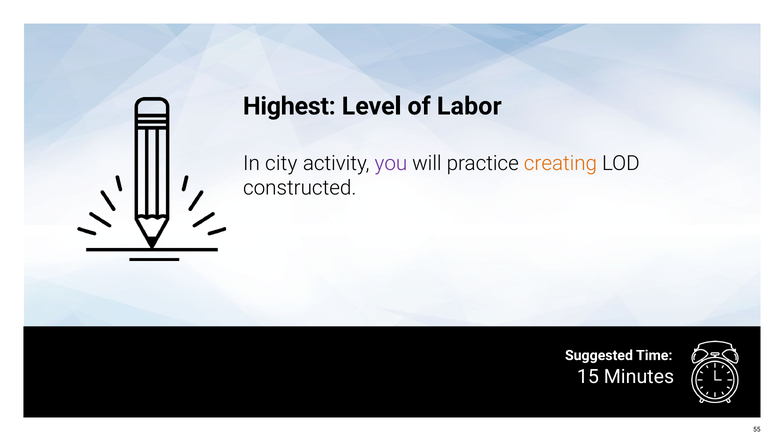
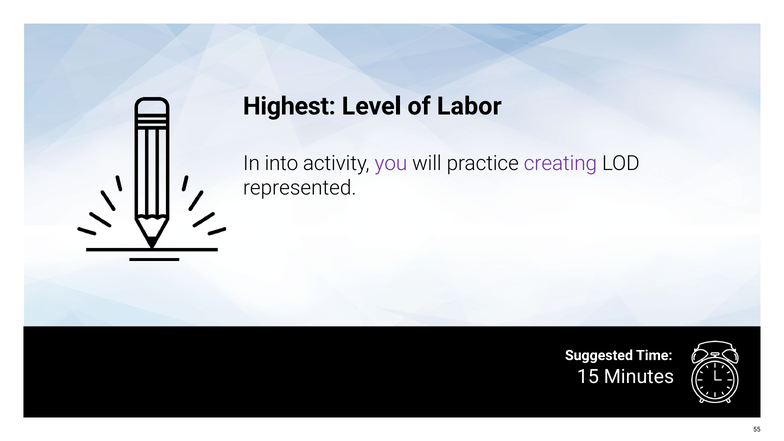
city: city -> into (281, 163)
creating colour: orange -> purple (560, 163)
constructed: constructed -> represented (300, 188)
